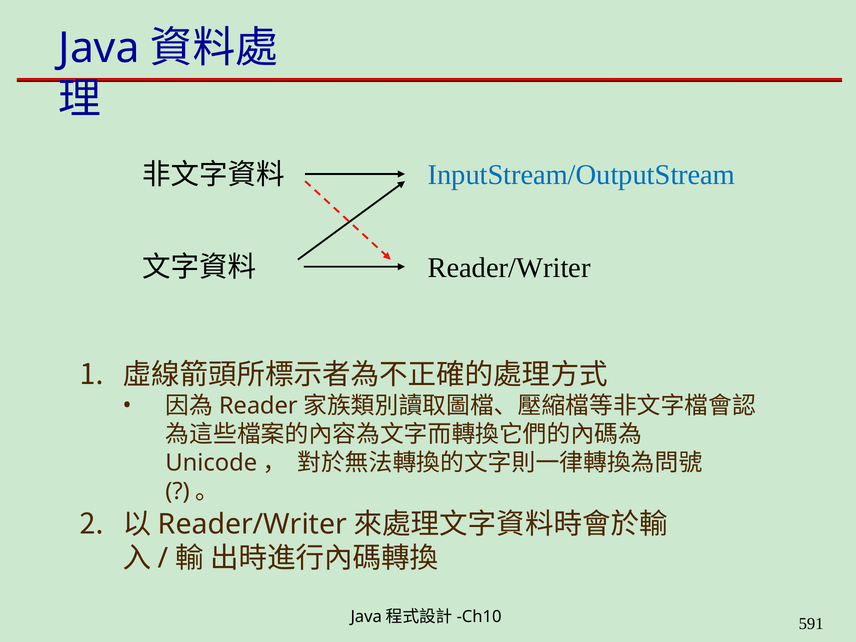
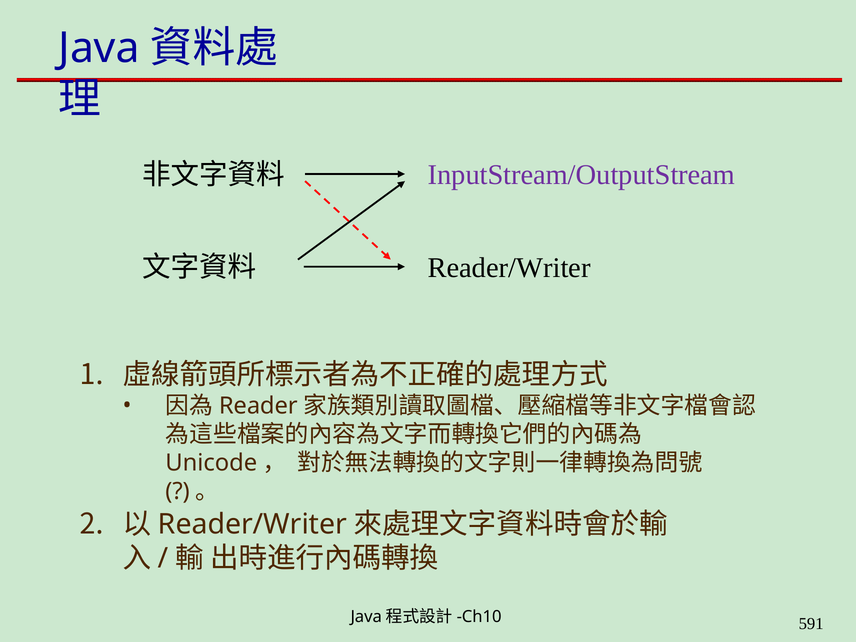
InputStream/OutputStream colour: blue -> purple (581, 175)
